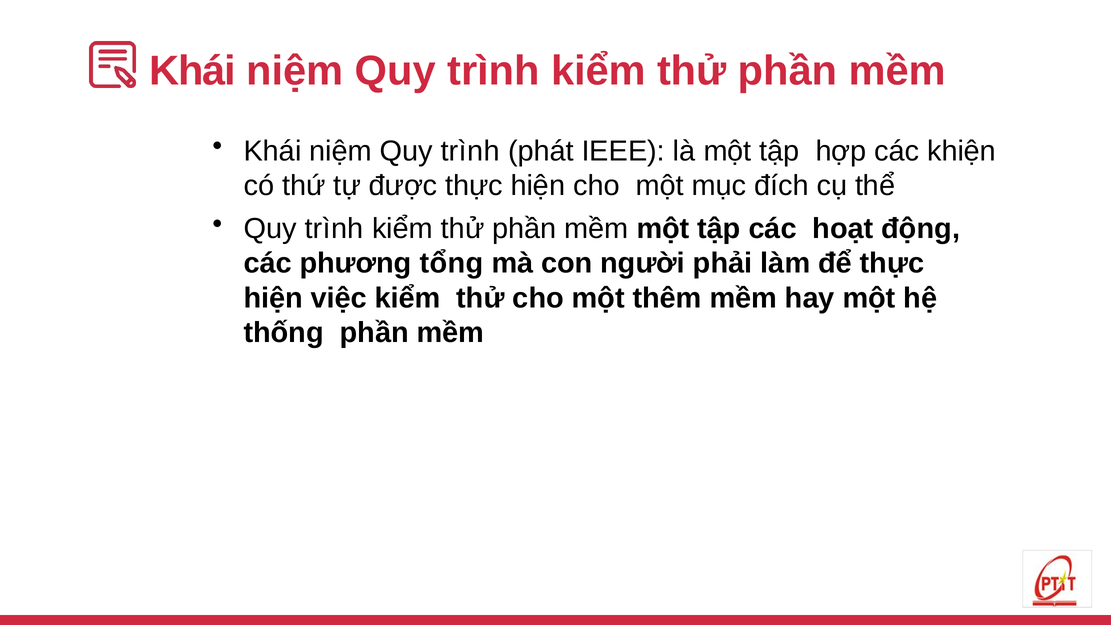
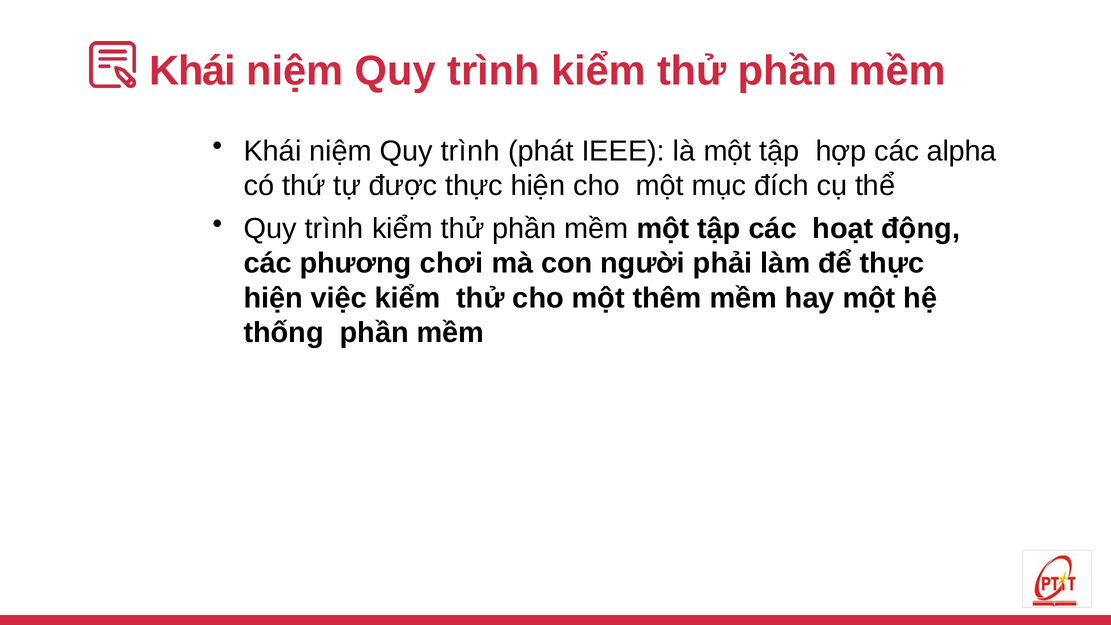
khiện: khiện -> alpha (962, 151)
tổng: tổng -> chơi (451, 263)
